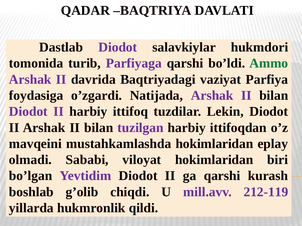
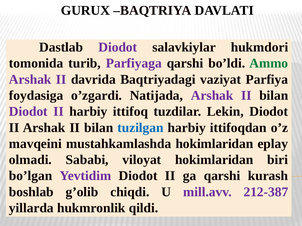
QADAR: QADAR -> GURUX (85, 10)
tuzilgan colour: purple -> blue (140, 128)
212-119: 212-119 -> 212-387 (266, 192)
